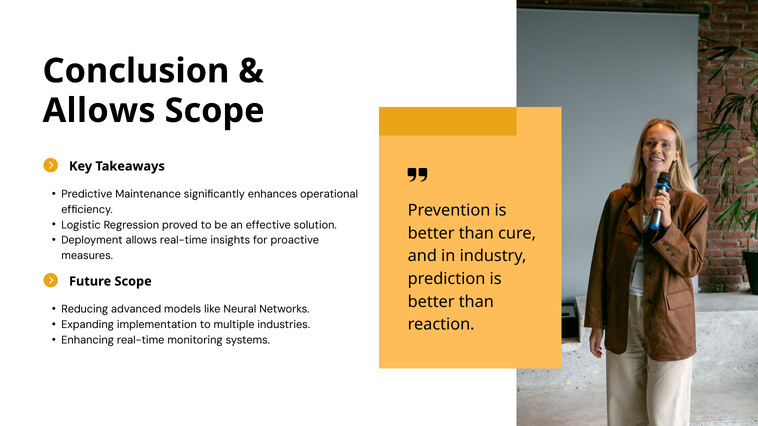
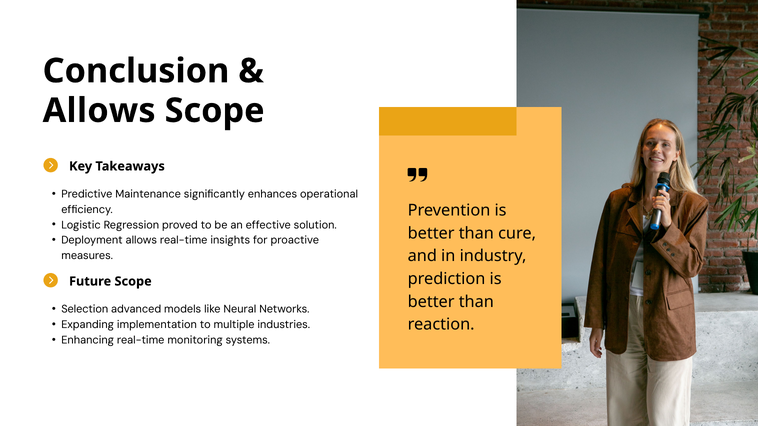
Reducing: Reducing -> Selection (85, 310)
